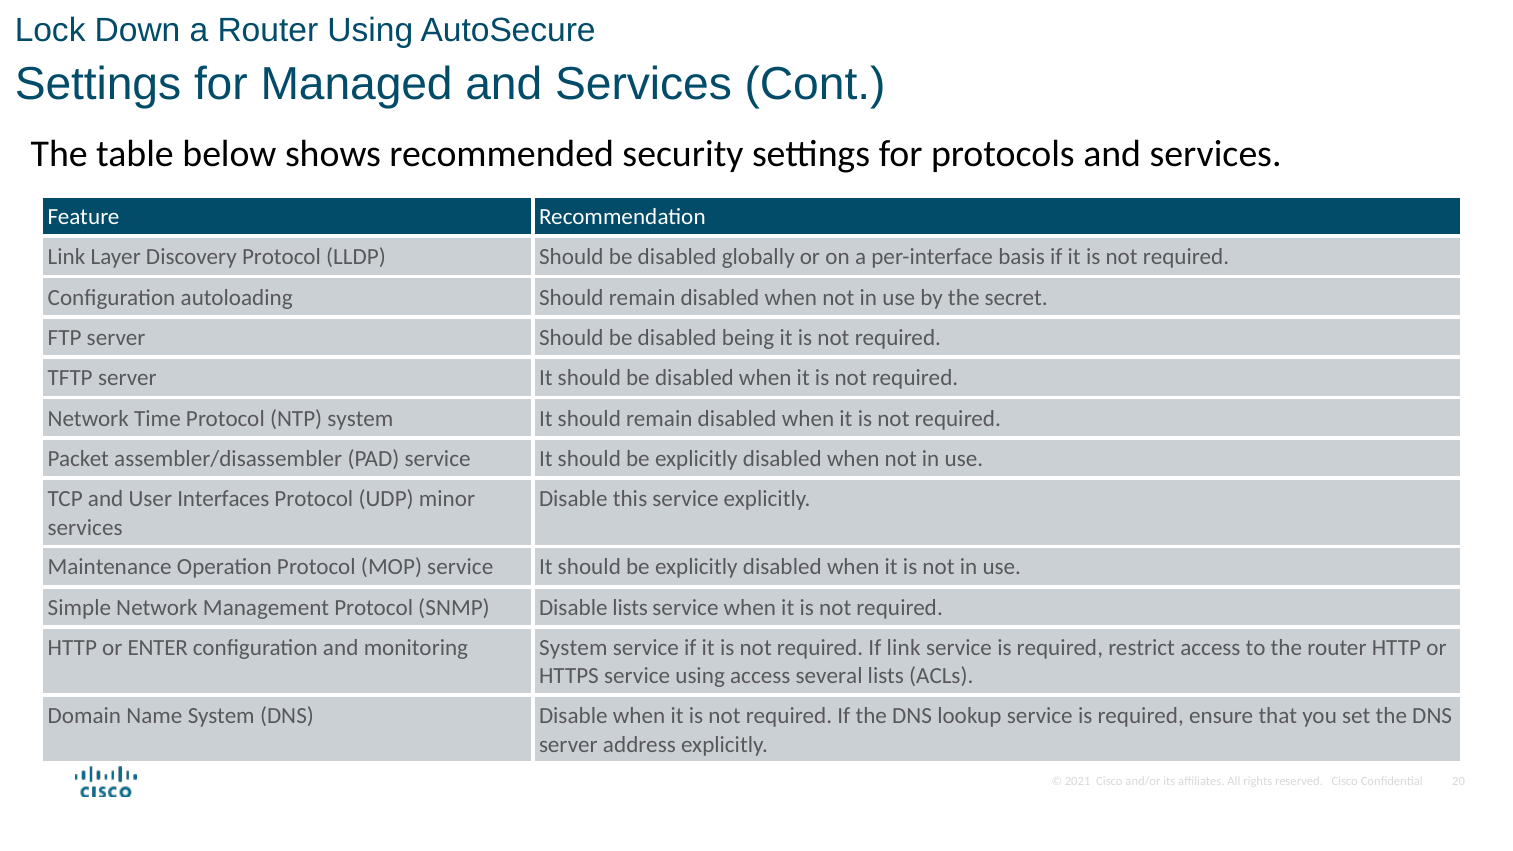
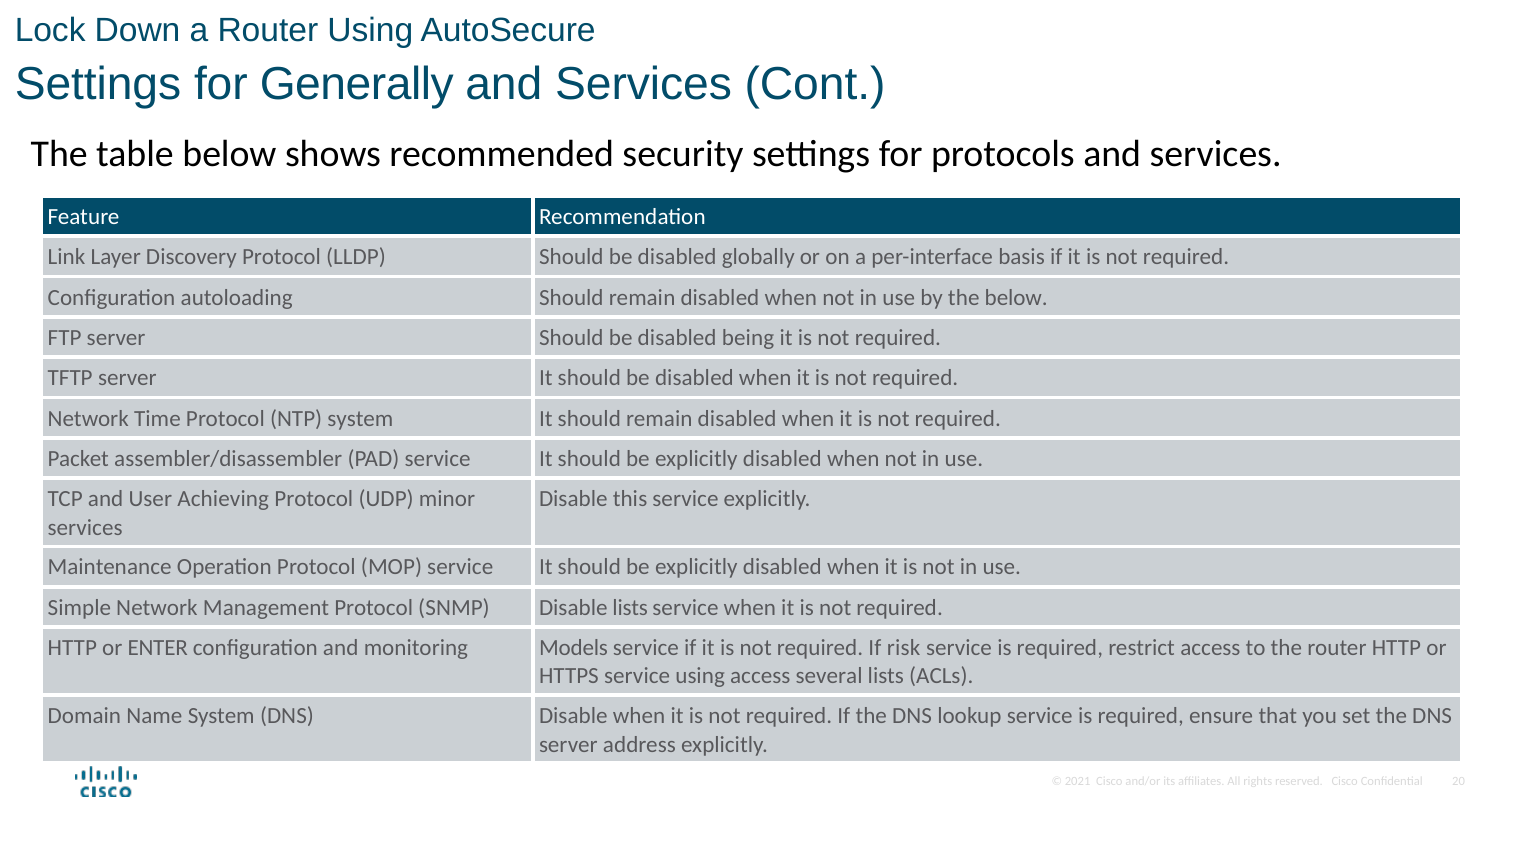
Managed: Managed -> Generally (357, 84)
the secret: secret -> below (1016, 298)
Interfaces: Interfaces -> Achieving (223, 499)
monitoring System: System -> Models (574, 648)
If link: link -> risk (904, 648)
